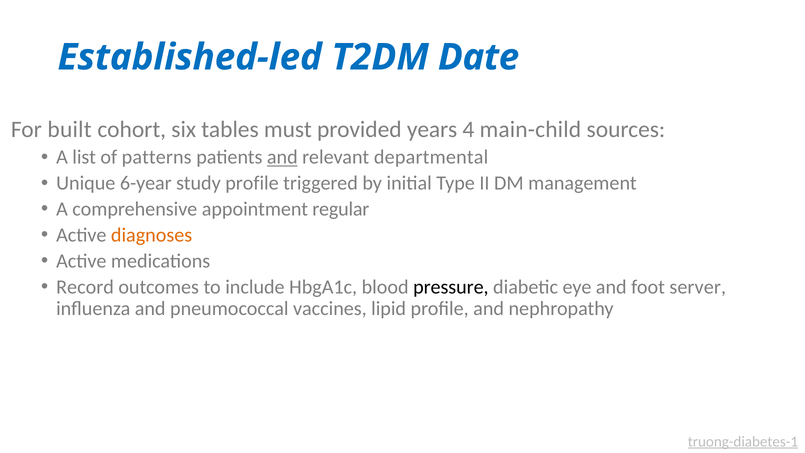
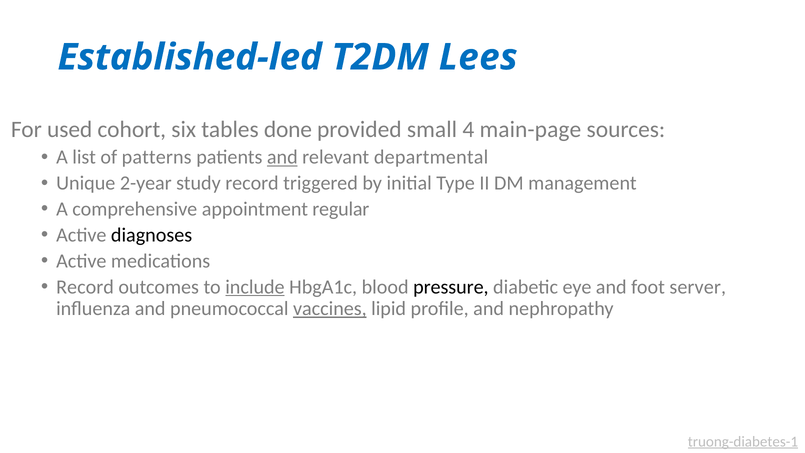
Date: Date -> Lees (478, 57)
built: built -> used (70, 129)
must: must -> done (288, 129)
years: years -> small (432, 129)
main-child: main-child -> main-page (530, 129)
6-year: 6-year -> 2-year (146, 183)
study profile: profile -> record (252, 183)
diagnoses colour: orange -> black (152, 235)
include underline: none -> present (255, 287)
vaccines underline: none -> present (330, 308)
